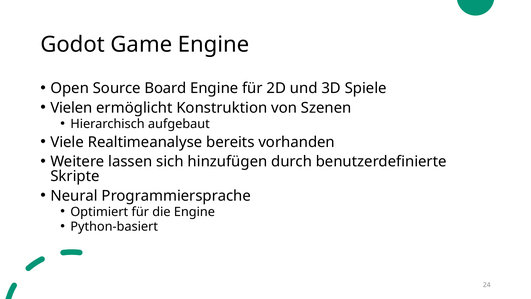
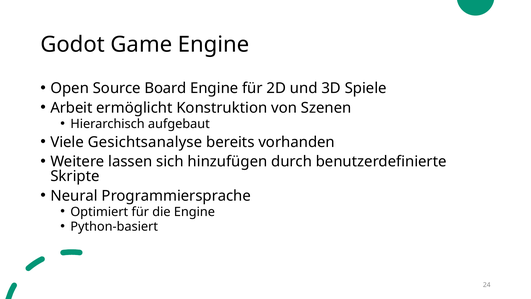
Vielen: Vielen -> Arbeit (71, 108)
Realtimeanalyse: Realtimeanalyse -> Gesichtsanalyse (145, 142)
